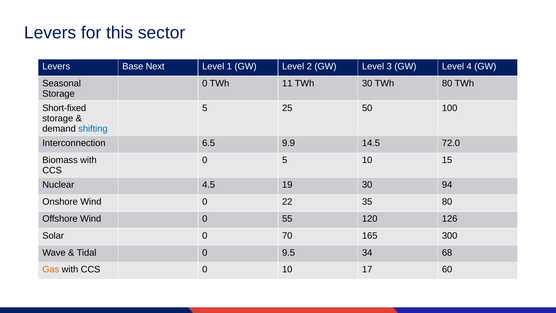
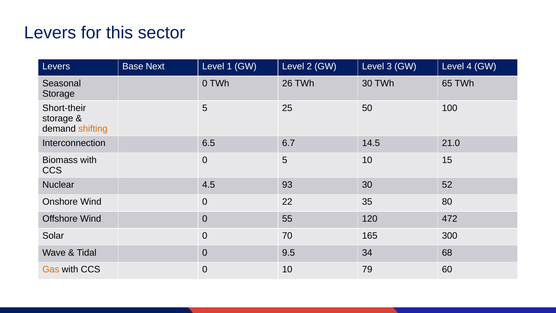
11: 11 -> 26 (287, 83)
TWh 80: 80 -> 65 (447, 83)
Short-fixed: Short-fixed -> Short-their (64, 108)
shifting colour: blue -> orange (93, 129)
9.9: 9.9 -> 6.7 (289, 143)
72.0: 72.0 -> 21.0 (451, 143)
19: 19 -> 93 (287, 185)
94: 94 -> 52 (447, 185)
126: 126 -> 472 (450, 219)
17: 17 -> 79 (367, 269)
